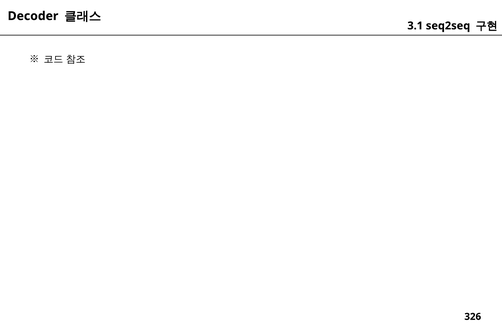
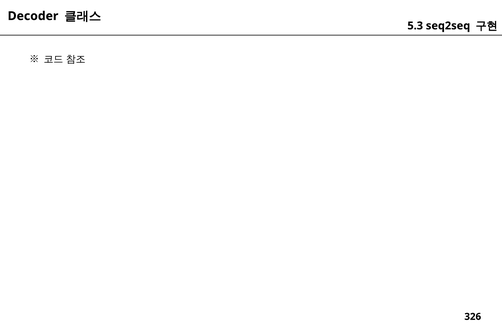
3.1: 3.1 -> 5.3 (415, 26)
